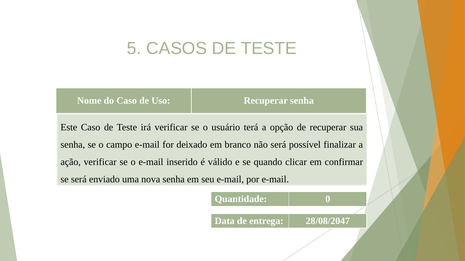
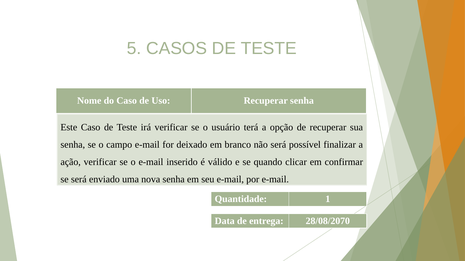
0: 0 -> 1 (328, 200)
28/08/2047: 28/08/2047 -> 28/08/2070 (328, 221)
